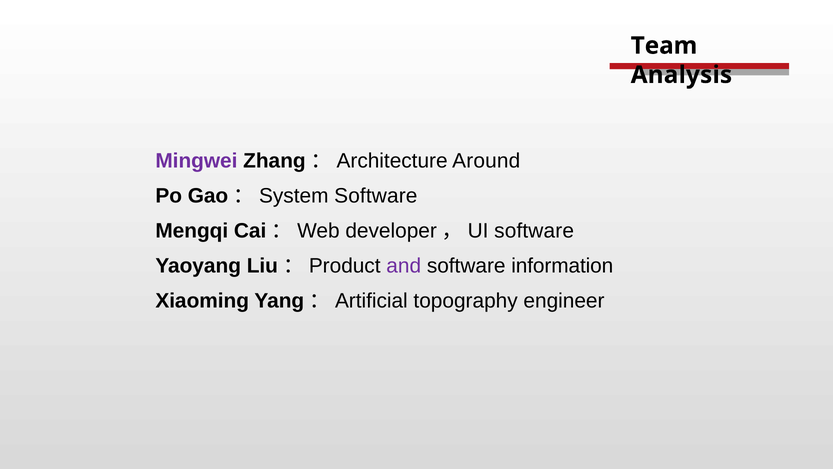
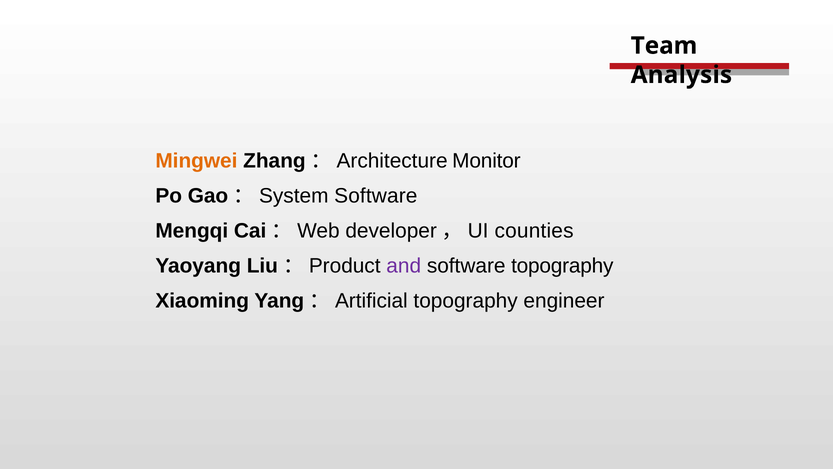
Mingwei colour: purple -> orange (196, 160)
Around: Around -> Monitor (486, 160)
developer，UI software: software -> counties (534, 230)
software information: information -> topography (562, 265)
